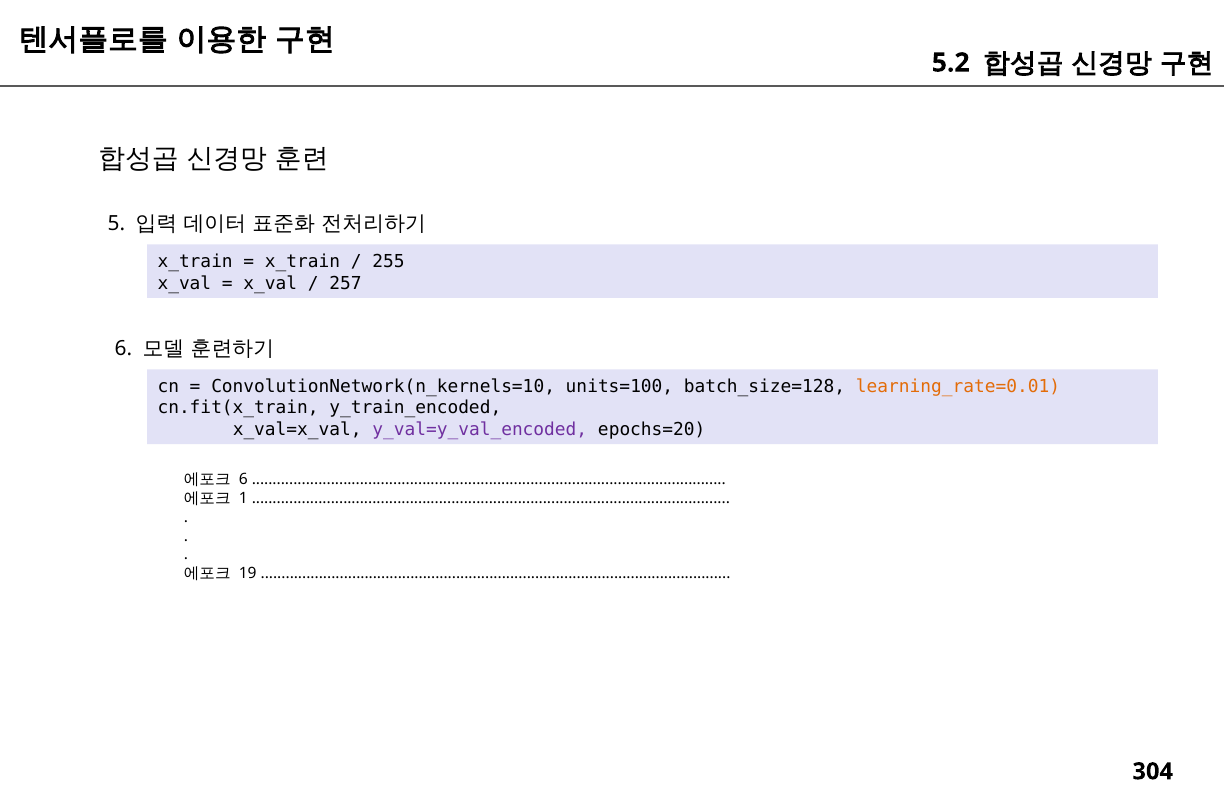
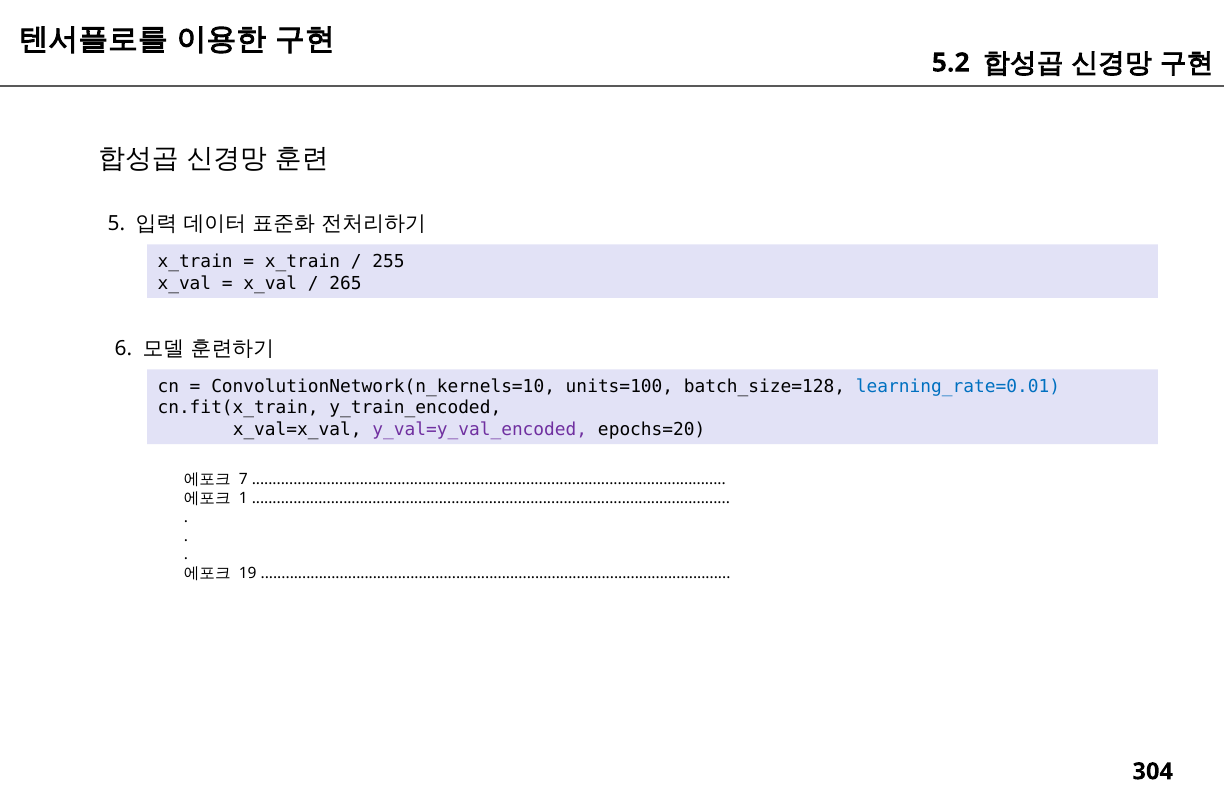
257: 257 -> 265 (346, 283)
learning_rate=0.01 colour: orange -> blue (958, 387)
6: 6 -> 7 (243, 480)
